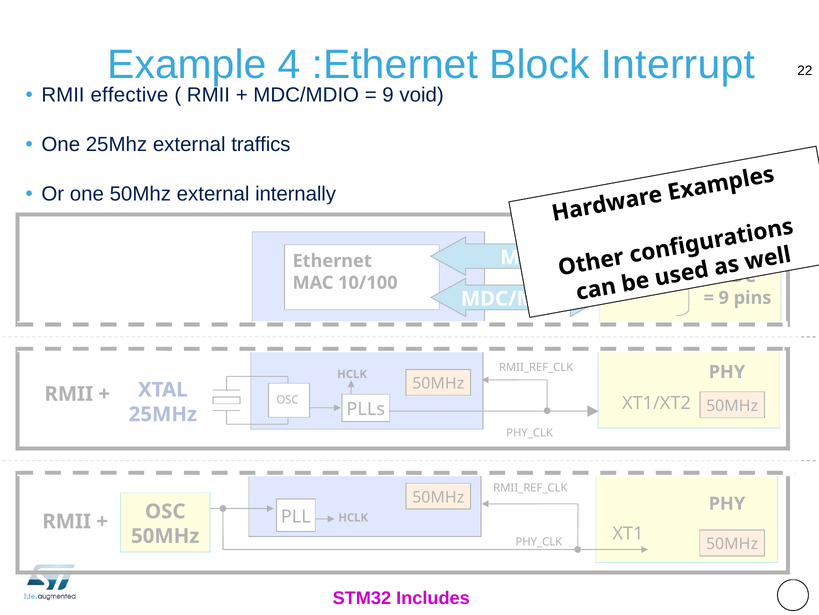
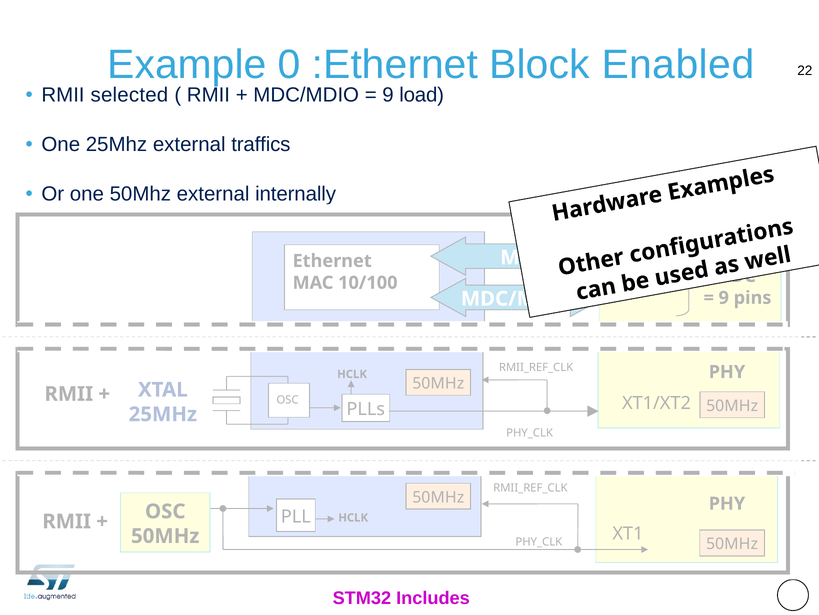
4: 4 -> 0 (289, 64)
Interrupt: Interrupt -> Enabled (678, 64)
effective: effective -> selected (129, 95)
void: void -> load (422, 95)
